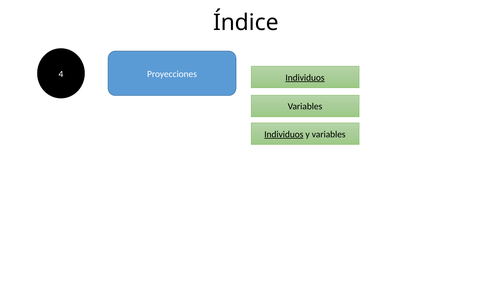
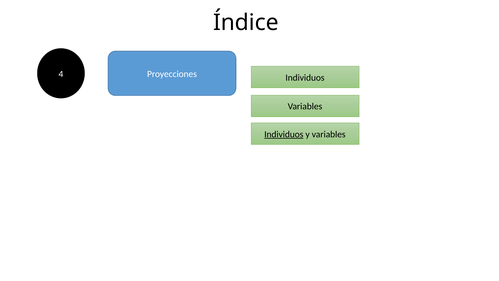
Individuos underline: present -> none (305, 78)
